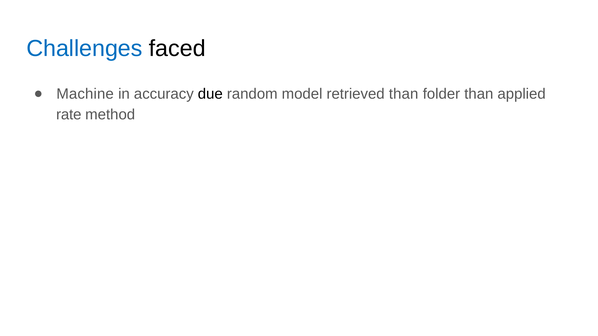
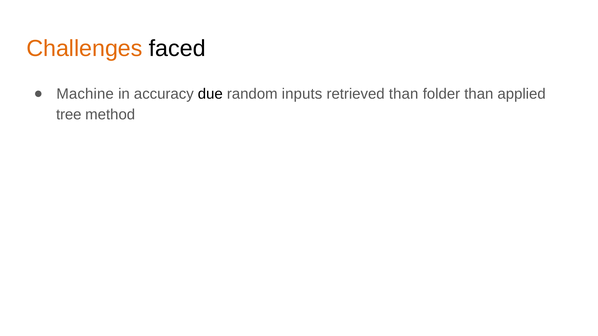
Challenges colour: blue -> orange (84, 48)
model: model -> inputs (302, 94)
rate: rate -> tree (69, 115)
